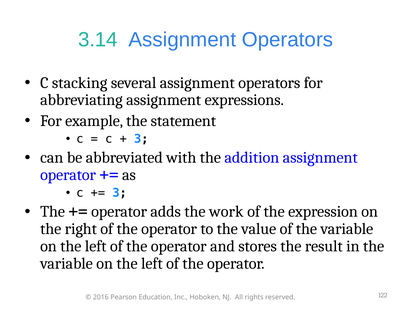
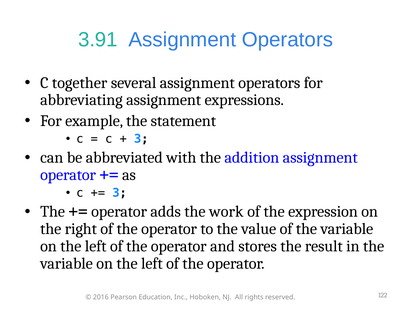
3.14: 3.14 -> 3.91 (98, 40)
stacking: stacking -> together (80, 83)
